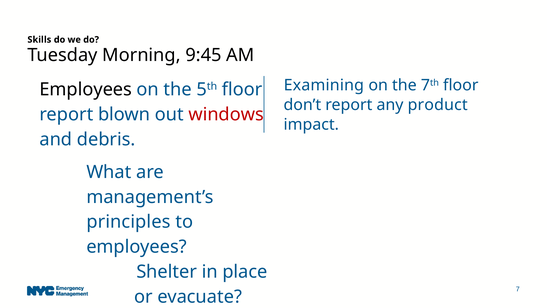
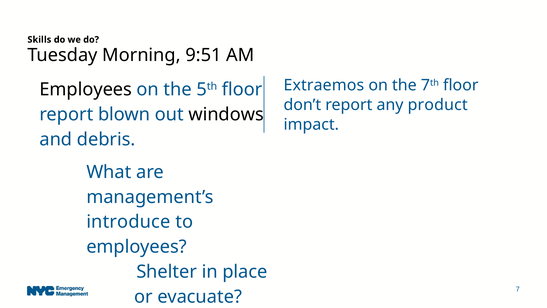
9:45: 9:45 -> 9:51 (203, 55)
Examining: Examining -> Extraemos (324, 85)
windows colour: red -> black (226, 114)
principles: principles -> introduce (128, 222)
